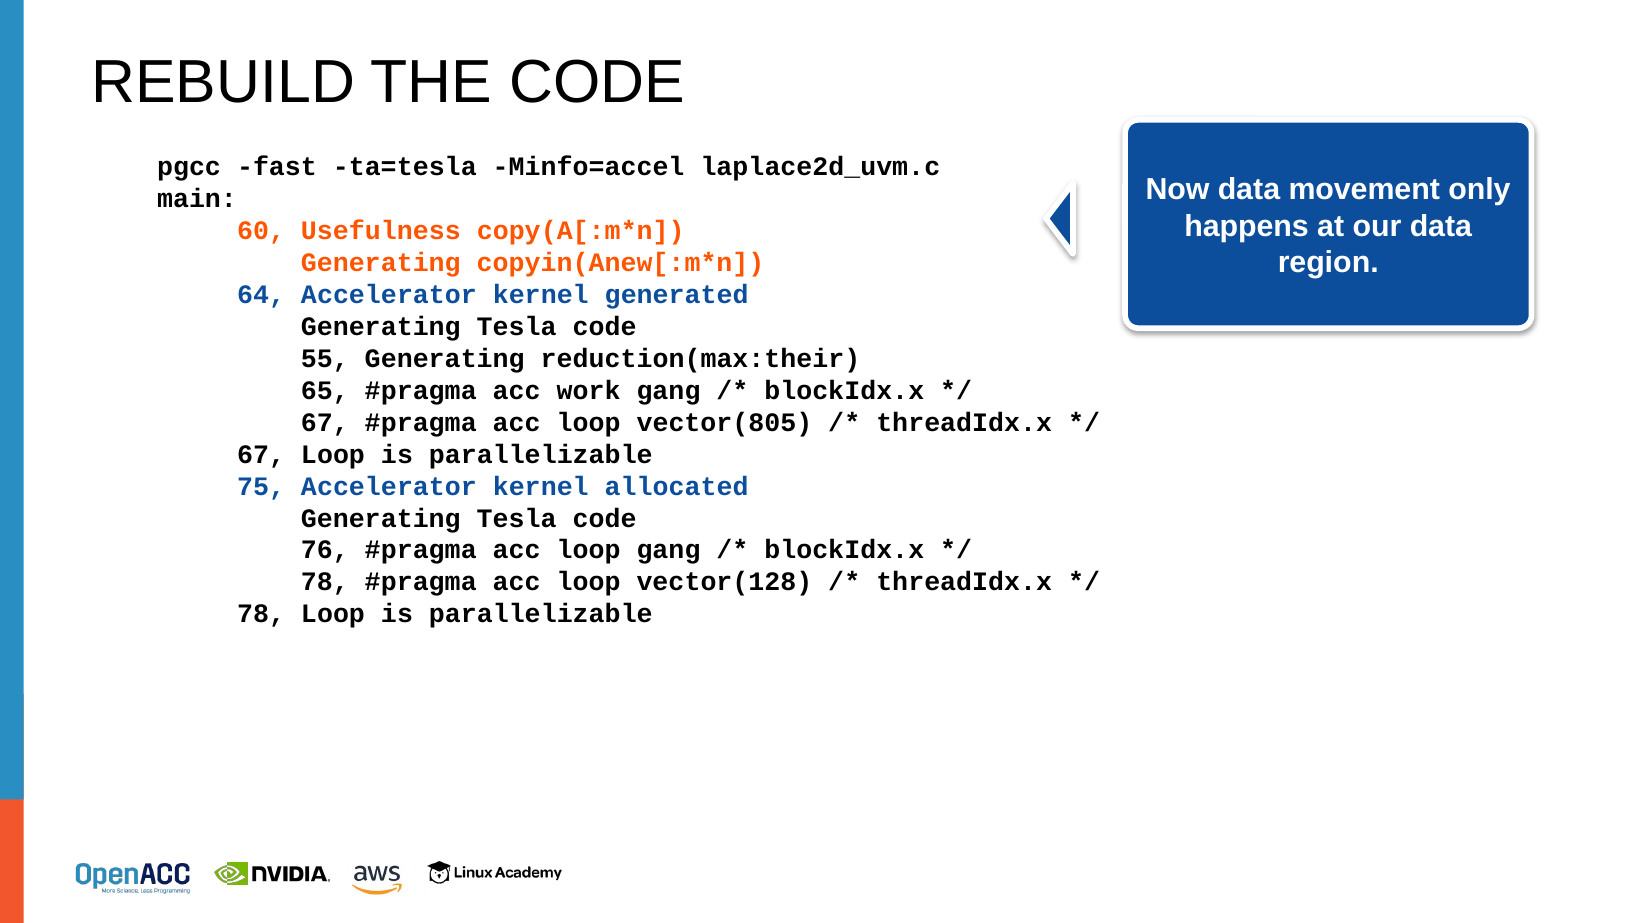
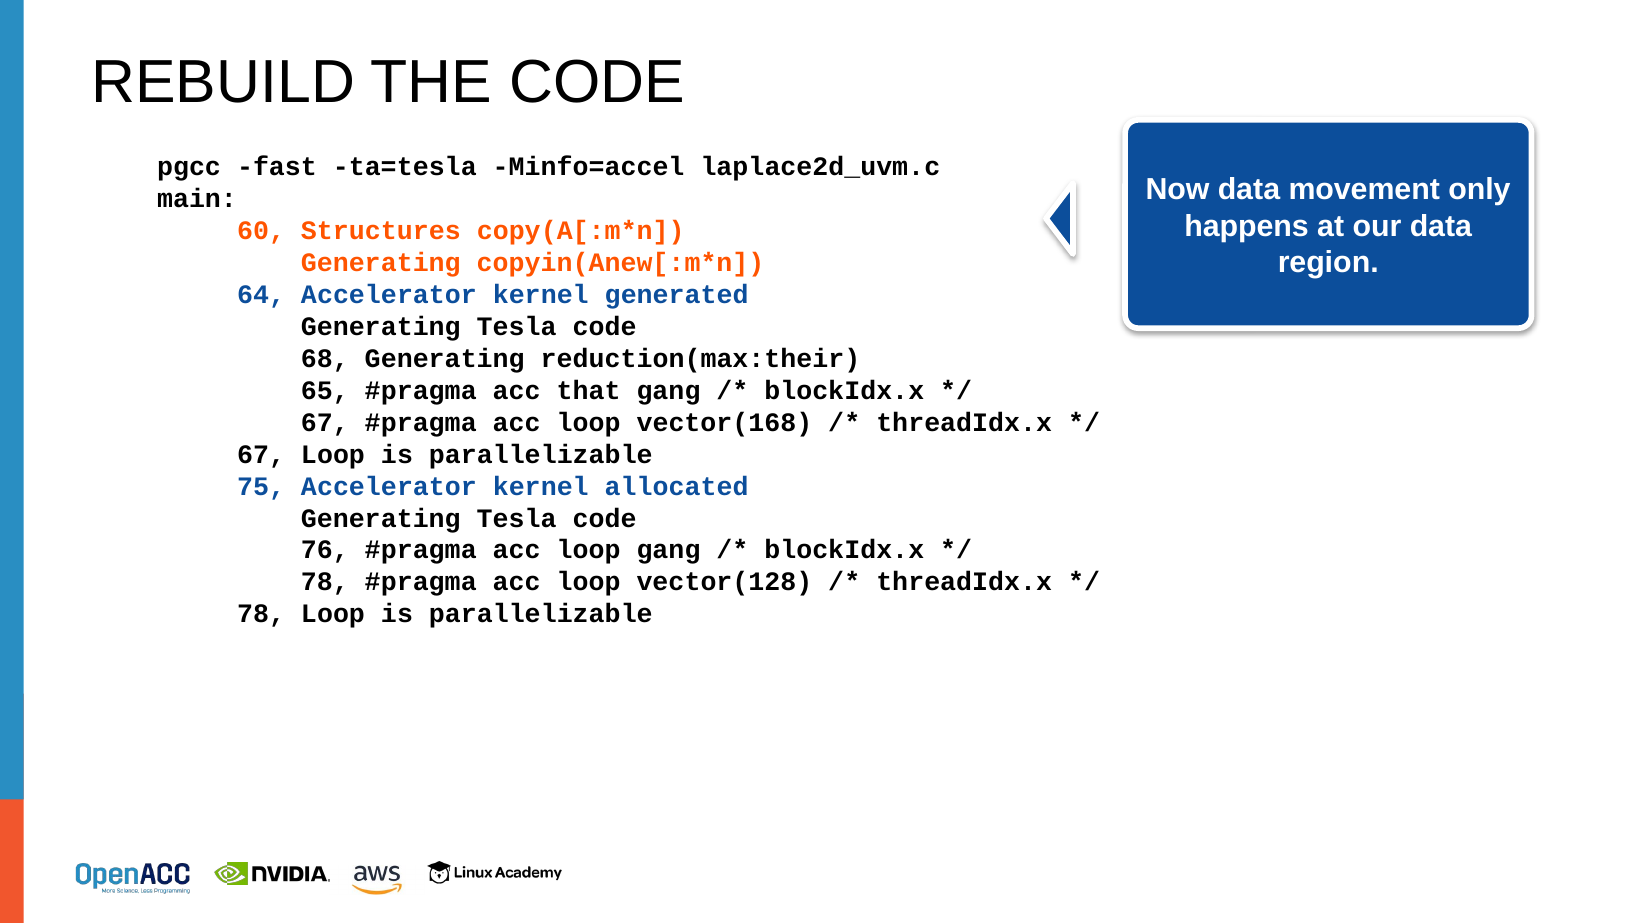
Usefulness: Usefulness -> Structures (381, 231)
55: 55 -> 68 (325, 359)
work: work -> that (589, 391)
vector(805: vector(805 -> vector(168 (724, 423)
